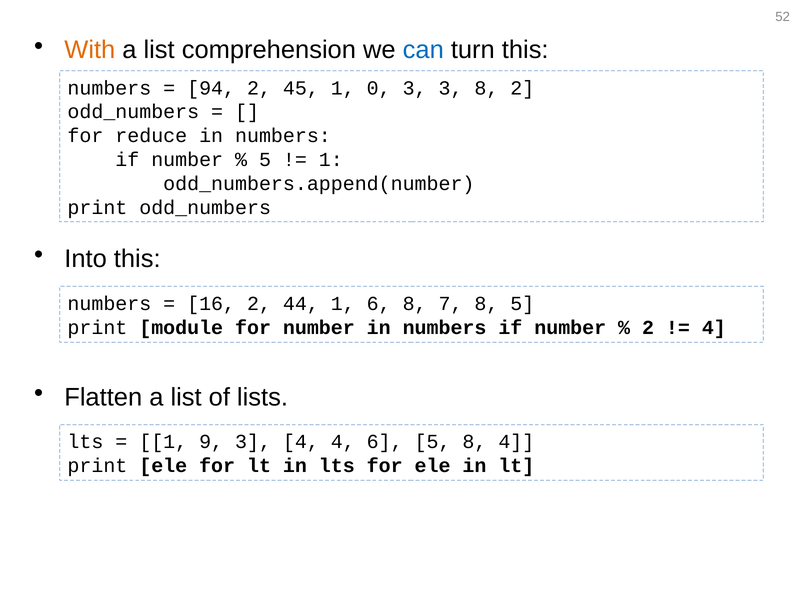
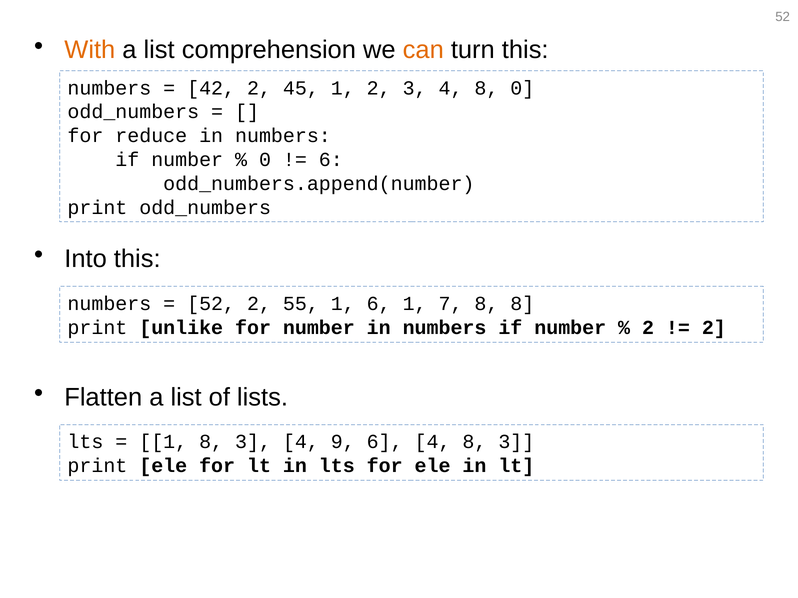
can colour: blue -> orange (423, 50)
94: 94 -> 42 (211, 88)
1 0: 0 -> 2 (379, 88)
3: 3 -> 4 (451, 88)
8 2: 2 -> 0 (522, 88)
5: 5 -> 0 (265, 160)
1: 1 -> 6 (331, 160)
16: 16 -> 52 (211, 304)
44: 44 -> 55 (301, 304)
6 8: 8 -> 1 (415, 304)
8 5: 5 -> 8 (522, 304)
module: module -> unlike (181, 328)
4: 4 -> 2 (714, 328)
1 9: 9 -> 8 (211, 442)
4 4: 4 -> 9 (343, 442)
6 5: 5 -> 4 (433, 442)
4: 4 -> 3 (516, 442)
